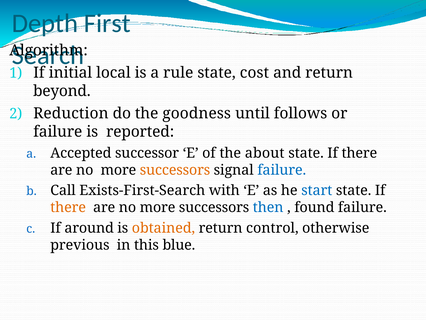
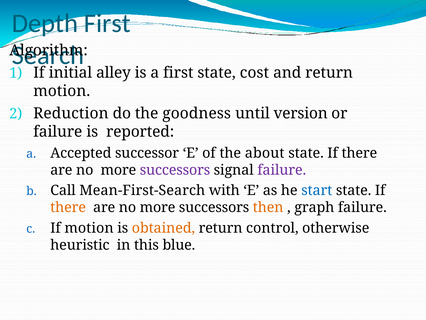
local: local -> alley (113, 73)
a rule: rule -> first (178, 73)
beyond: beyond -> motion (62, 91)
follows: follows -> version (301, 113)
successors colour: orange -> purple (175, 170)
failure colour: blue -> purple (282, 170)
Exists-First-Search: Exists-First-Search -> Mean-First-Search (142, 190)
then colour: blue -> orange (268, 207)
found: found -> graph (314, 207)
If around: around -> motion (89, 228)
previous: previous -> heuristic (80, 245)
